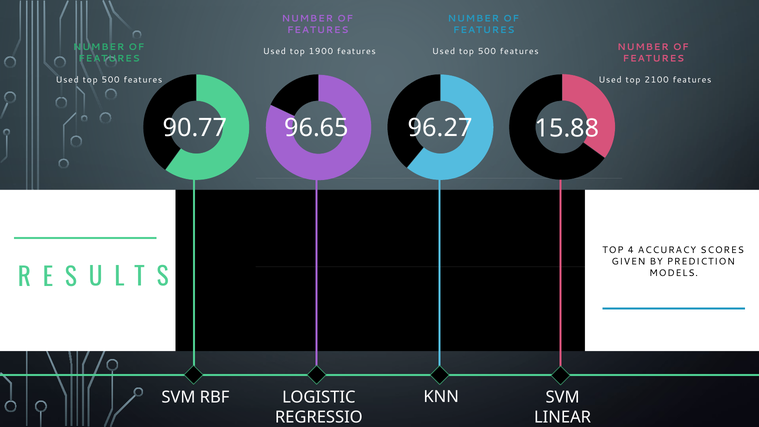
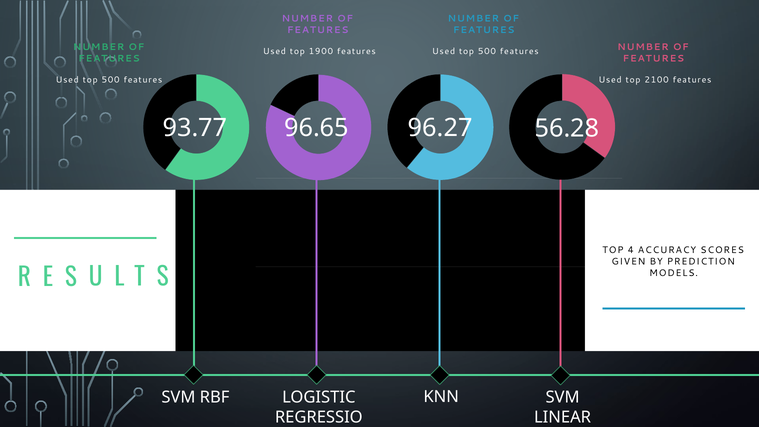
90.77: 90.77 -> 93.77 (195, 128)
15.88: 15.88 -> 56.28 (567, 128)
